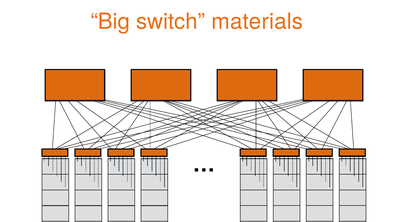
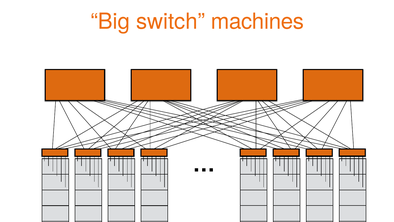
materials: materials -> machines (257, 21)
